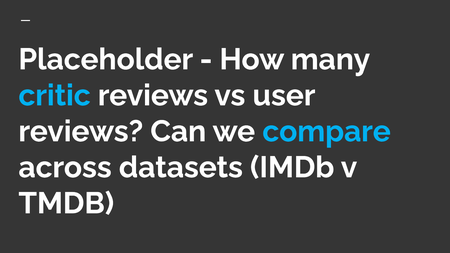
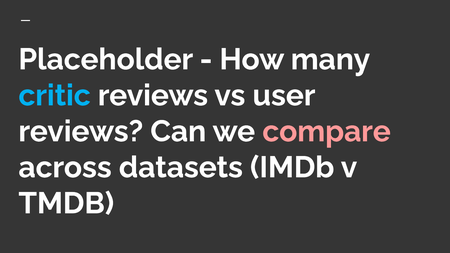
compare colour: light blue -> pink (327, 131)
